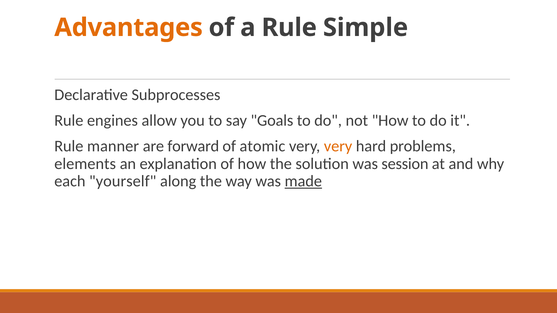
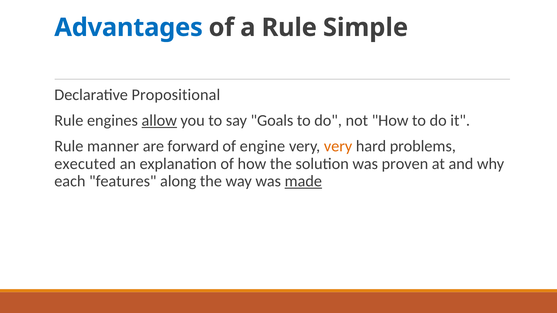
Advantages colour: orange -> blue (129, 28)
Subprocesses: Subprocesses -> Propositional (176, 95)
allow underline: none -> present (159, 121)
atomic: atomic -> engine (262, 146)
elements: elements -> executed (85, 164)
session: session -> proven (405, 164)
yourself: yourself -> features (123, 181)
